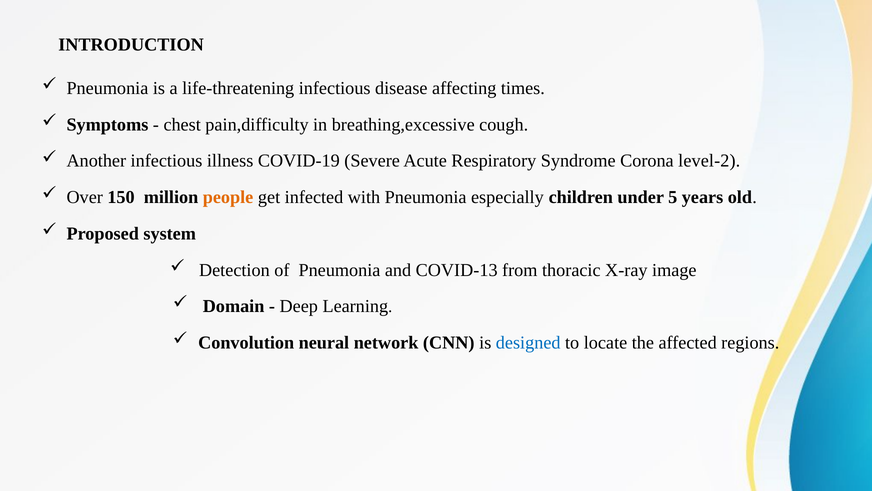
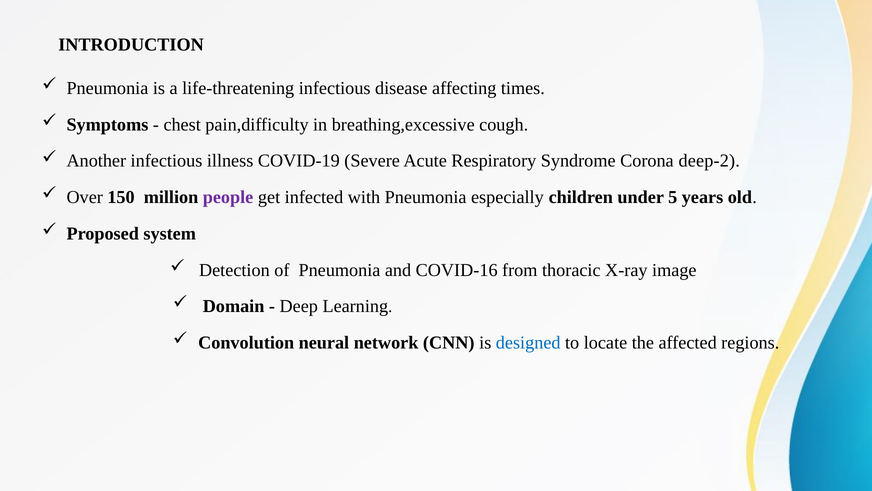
level-2: level-2 -> deep-2 (709, 161)
people colour: orange -> purple (228, 197)
COVID-13: COVID-13 -> COVID-16 (457, 270)
